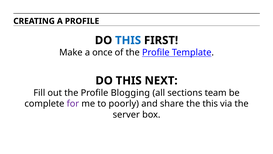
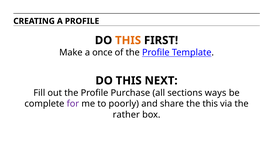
THIS colour: blue -> orange (128, 40)
Blogging: Blogging -> Purchase (130, 93)
team: team -> ways (216, 93)
server: server -> rather (126, 114)
